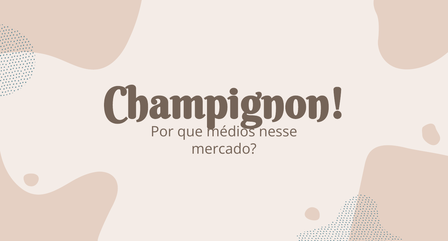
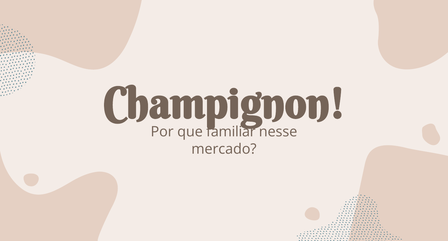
médios: médios -> familiar (231, 132)
